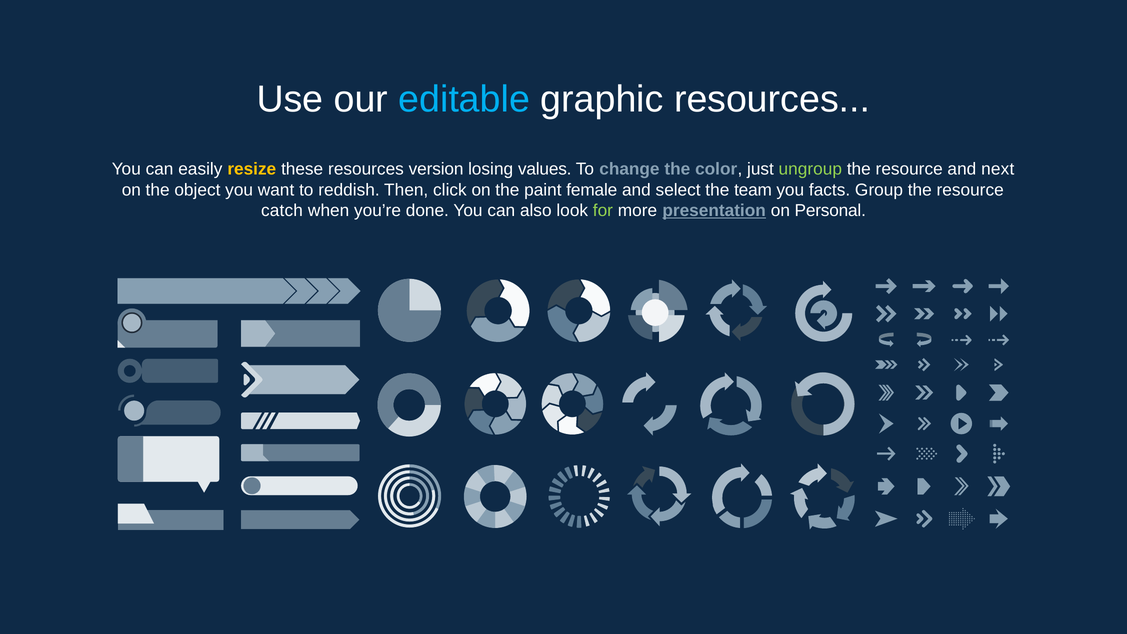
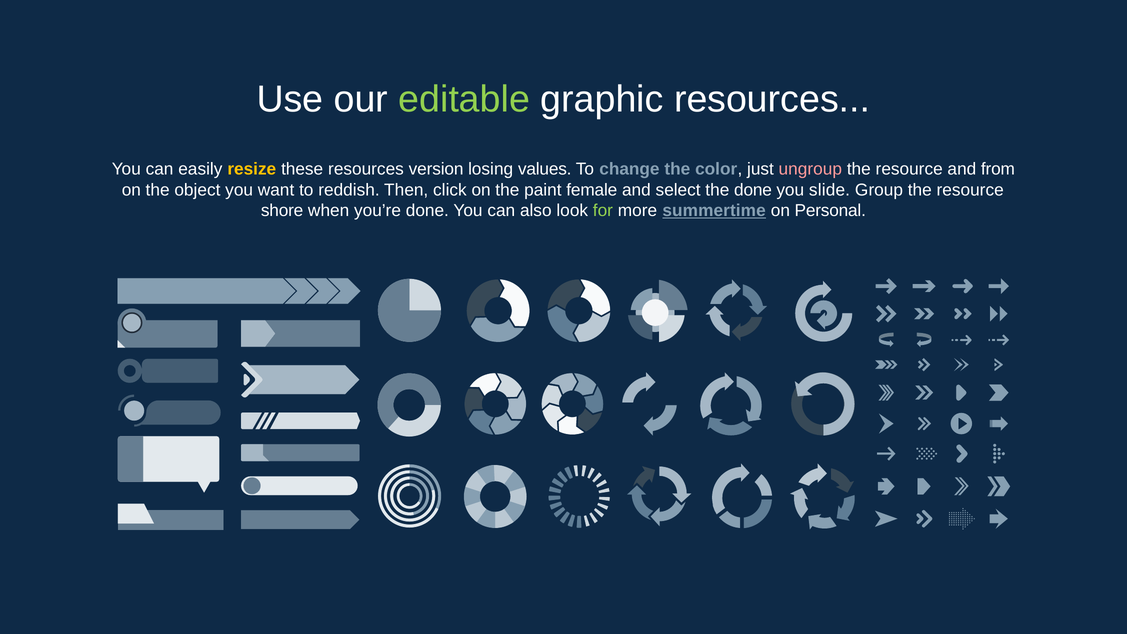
editable colour: light blue -> light green (464, 99)
ungroup colour: light green -> pink (810, 169)
next: next -> from (998, 169)
the team: team -> done (753, 190)
facts: facts -> slide (830, 190)
catch: catch -> shore (282, 211)
presentation: presentation -> summertime (714, 211)
